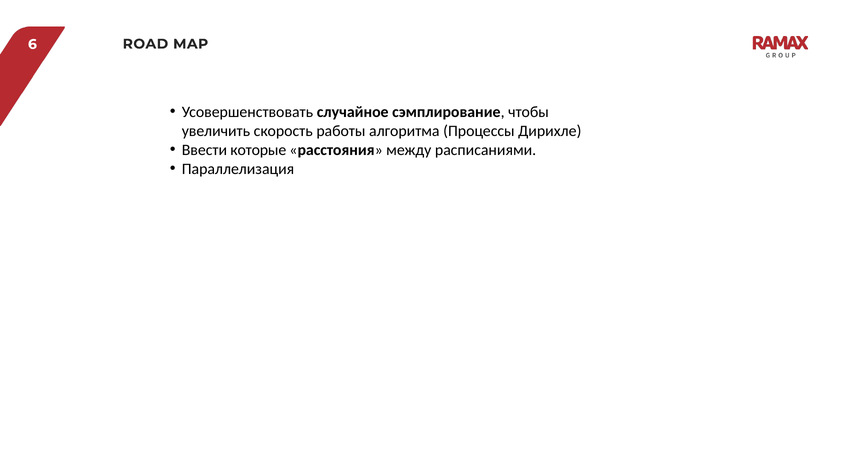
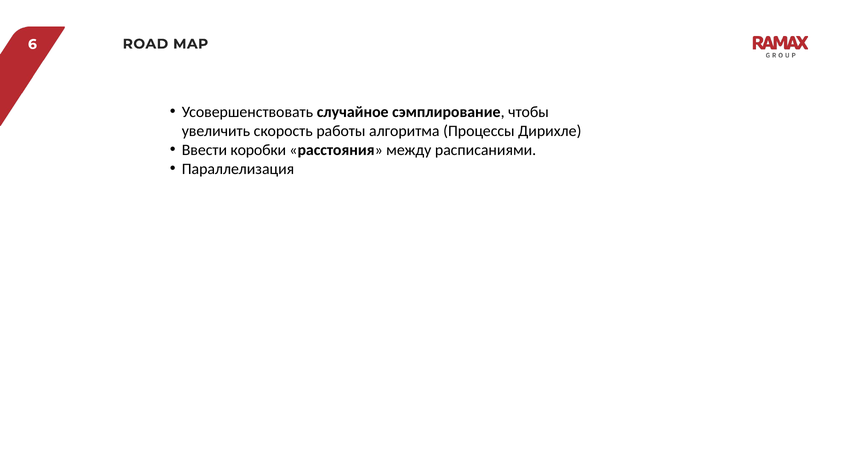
которые: которые -> коробки (258, 150)
